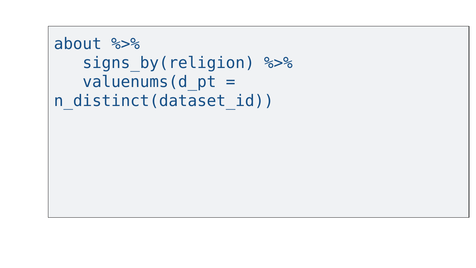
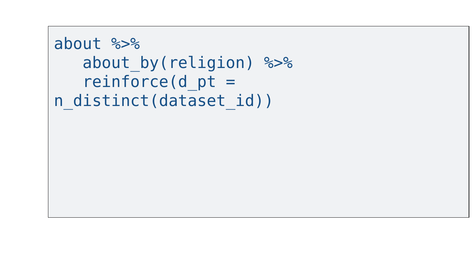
signs_by(religion: signs_by(religion -> about_by(religion (169, 63)
valuenums(d_pt: valuenums(d_pt -> reinforce(d_pt (149, 82)
